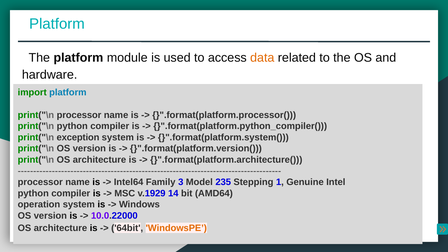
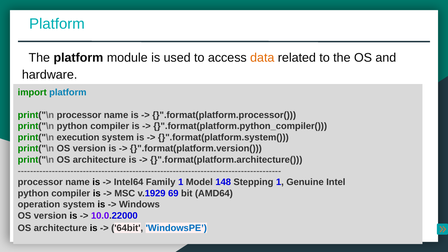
exception: exception -> execution (78, 137)
Family 3: 3 -> 1 (181, 182)
235: 235 -> 148 (223, 182)
14: 14 -> 69 (173, 193)
WindowsPE colour: orange -> blue (176, 228)
